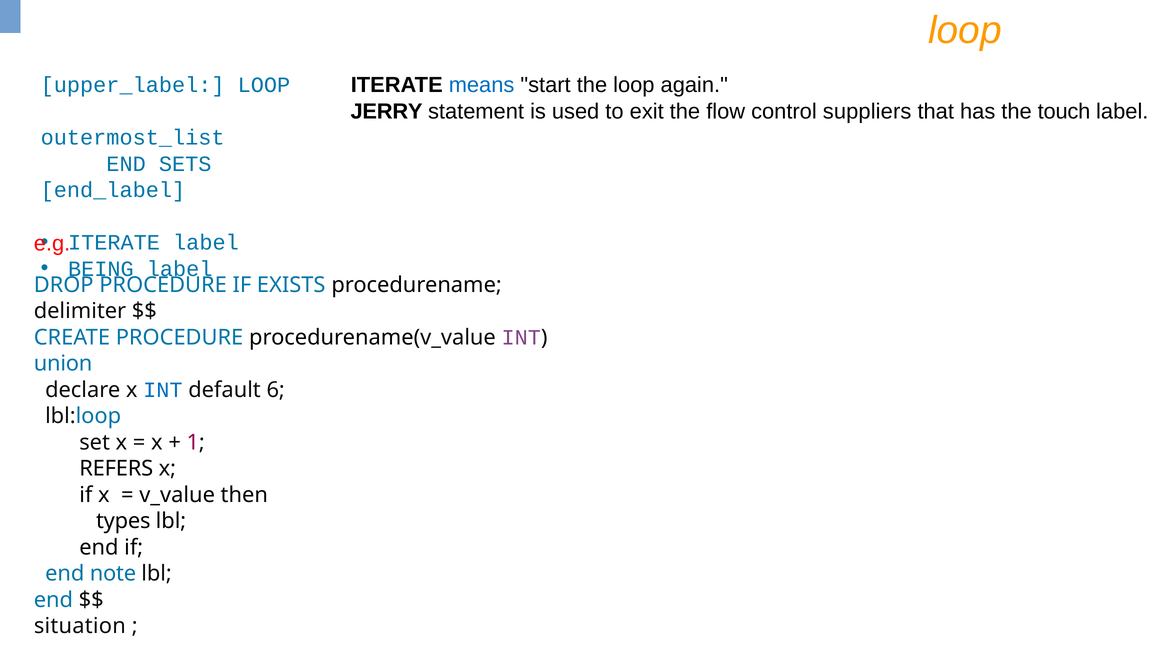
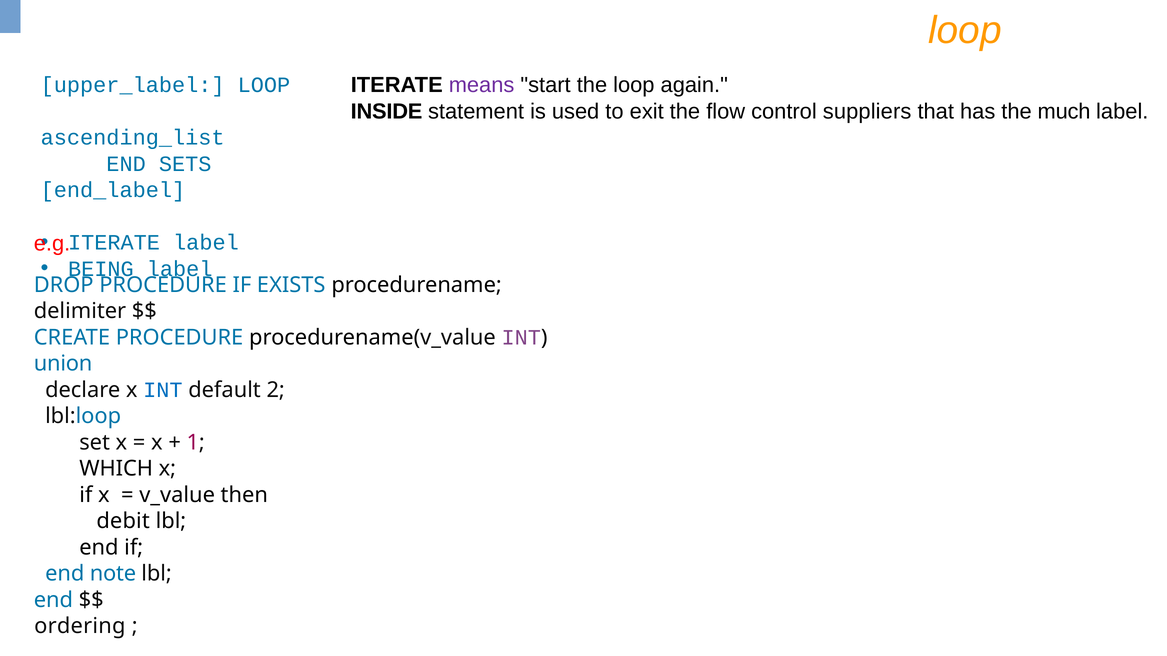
means colour: blue -> purple (482, 85)
JERRY: JERRY -> INSIDE (387, 111)
touch: touch -> much (1064, 111)
outermost_list: outermost_list -> ascending_list (133, 138)
6: 6 -> 2 (276, 390)
REFERS: REFERS -> WHICH (116, 469)
types: types -> debit (123, 521)
situation: situation -> ordering (80, 626)
